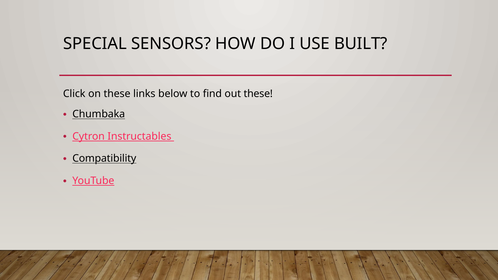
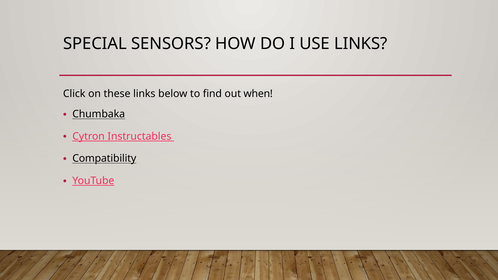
USE BUILT: BUILT -> LINKS (361, 44)
out these: these -> when (258, 94)
